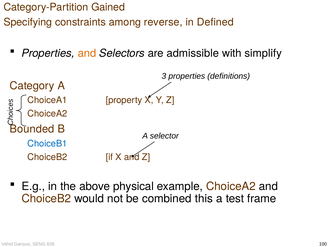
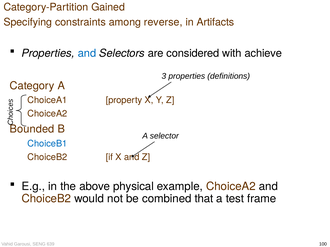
Defined: Defined -> Artifacts (215, 22)
and colour: orange -> blue (87, 53)
admissible: admissible -> considered (193, 53)
simplify: simplify -> achieve (263, 53)
this: this -> that (204, 199)
